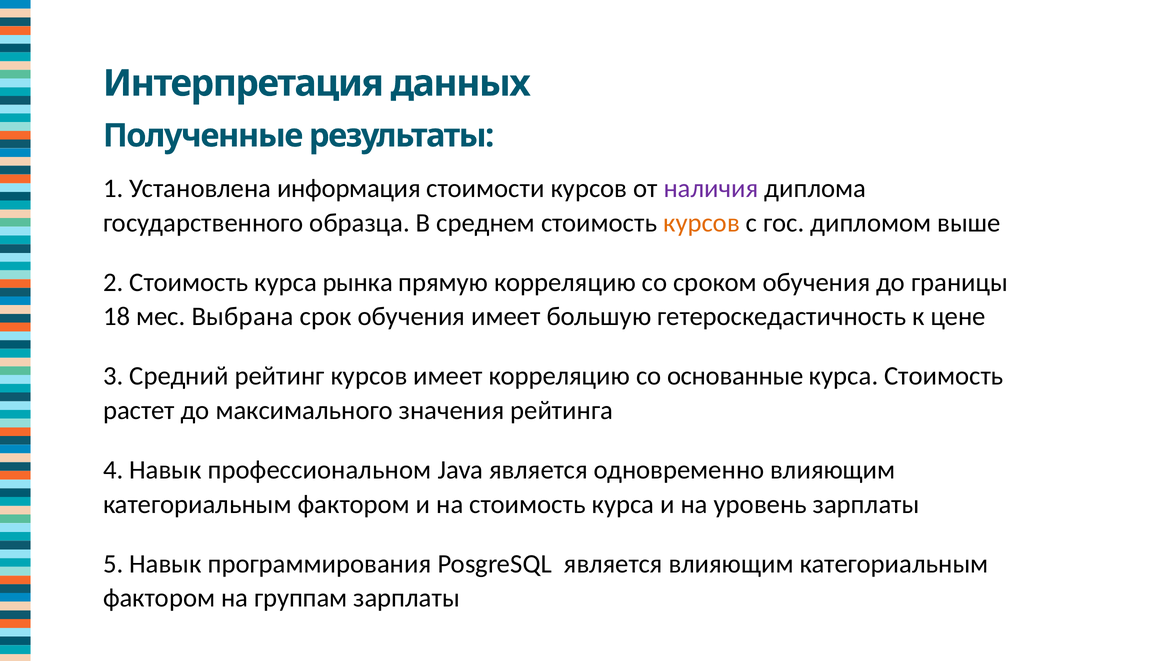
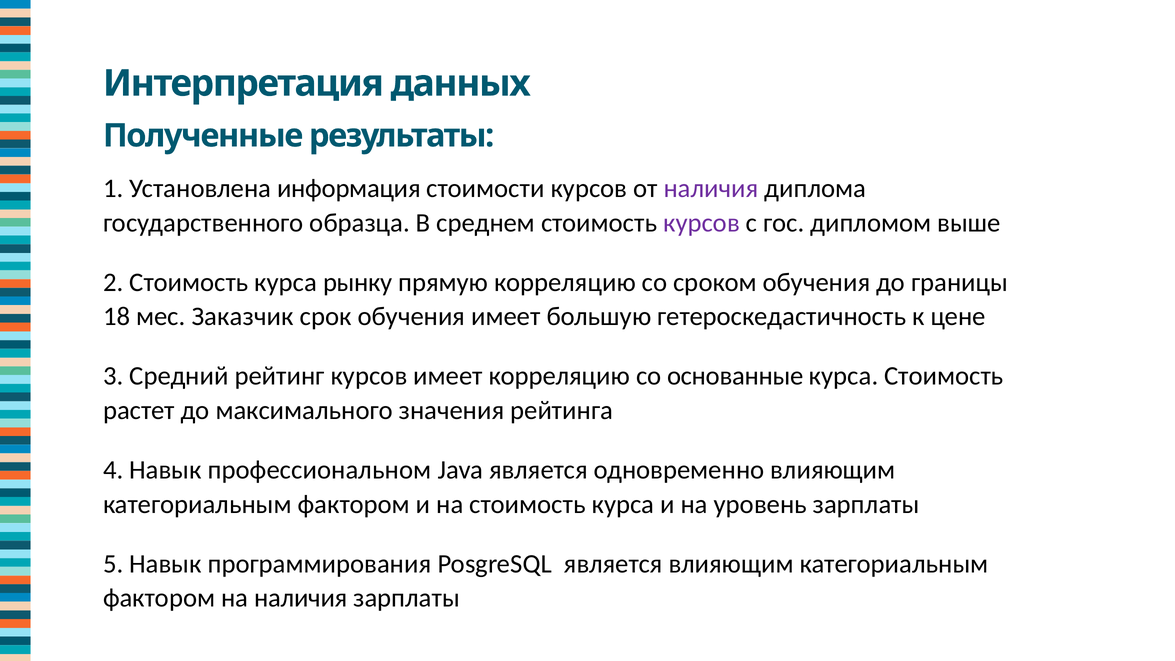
курсов colour: orange -> purple (702, 223)
рынка: рынка -> рынку (358, 282)
Выбрана: Выбрана -> Заказчик (243, 317)
на группам: группам -> наличия (301, 598)
